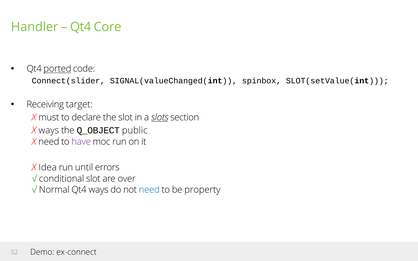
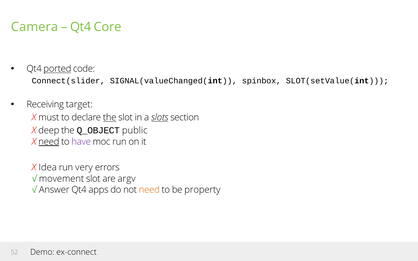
Handler: Handler -> Camera (34, 27)
the underline: none -> present (110, 118)
X ways: ways -> deep (49, 131)
need underline: none -> present (49, 142)
until: until -> very (84, 168)
conditional: conditional -> movement (62, 179)
over: over -> argv (127, 179)
Normal: Normal -> Answer (54, 190)
Qt4 ways: ways -> apps (99, 190)
need colour: blue -> orange (149, 190)
